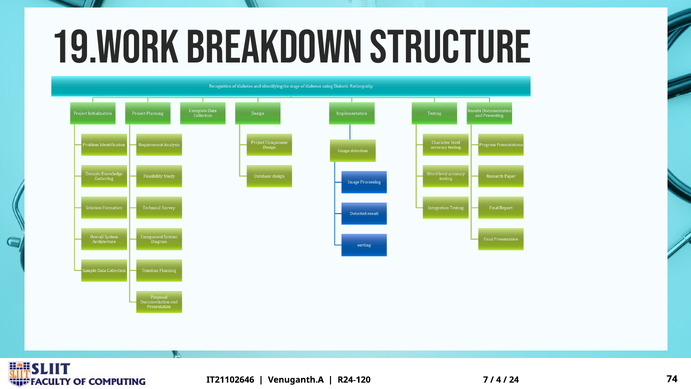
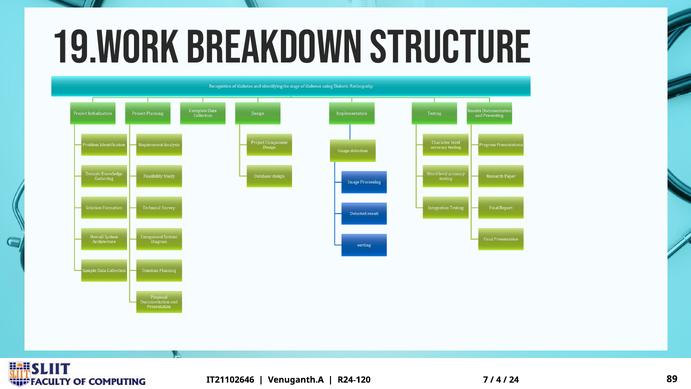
74: 74 -> 89 (672, 379)
